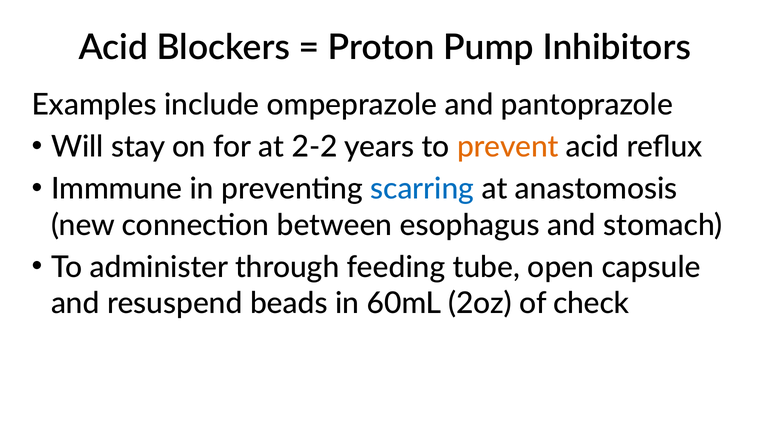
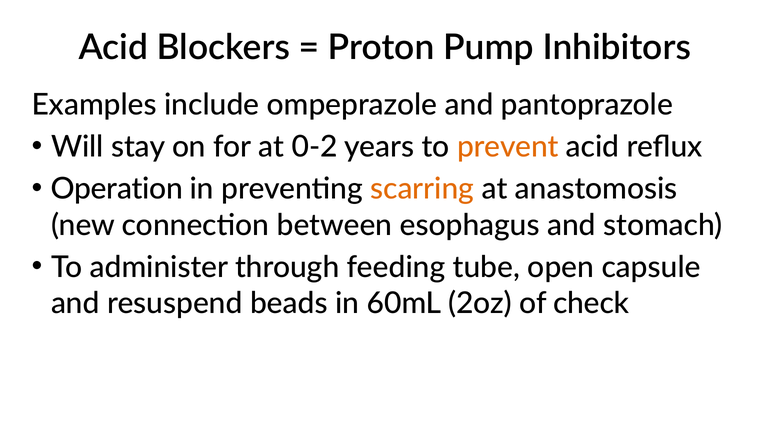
2-2: 2-2 -> 0-2 (315, 147)
Immmune: Immmune -> Operation (117, 189)
scarring colour: blue -> orange (422, 189)
